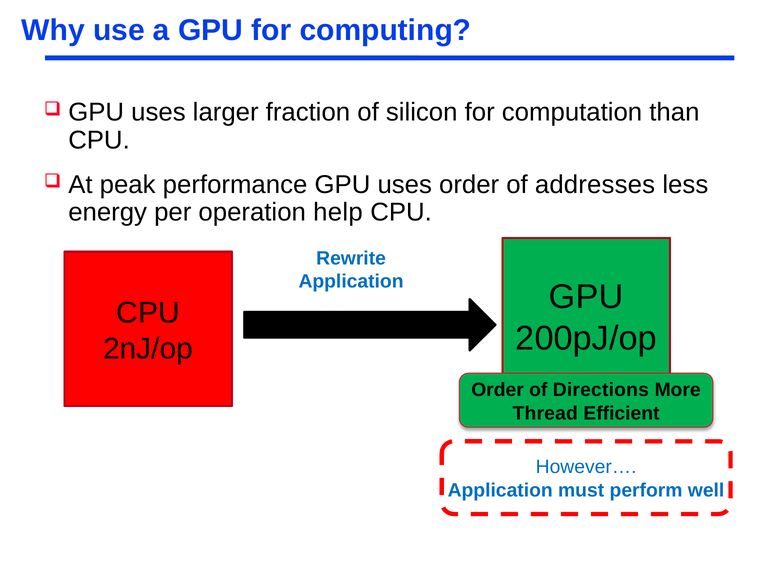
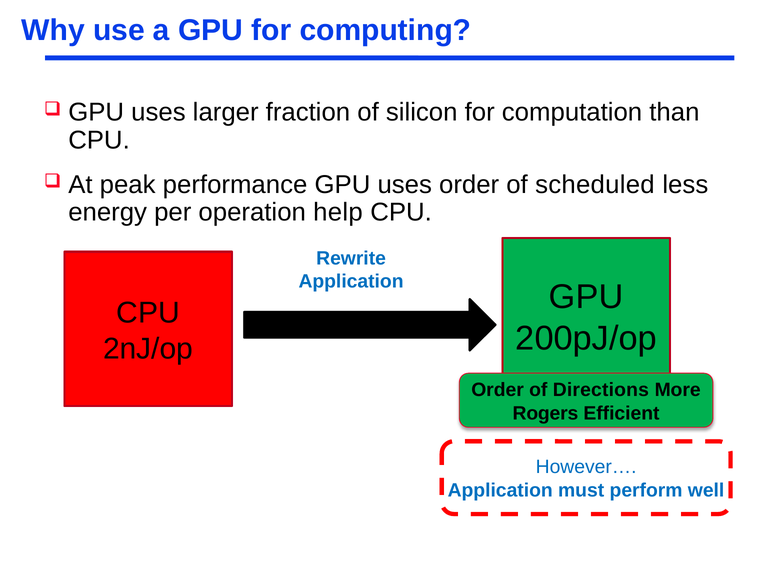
addresses: addresses -> scheduled (595, 185)
Thread: Thread -> Rogers (545, 414)
